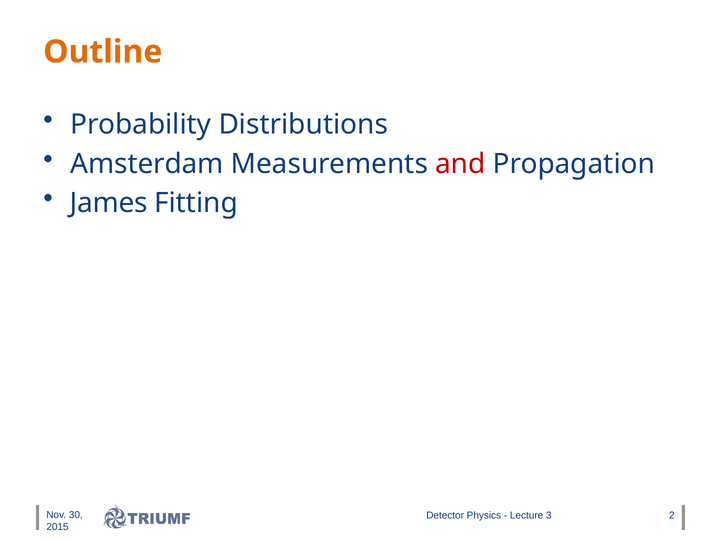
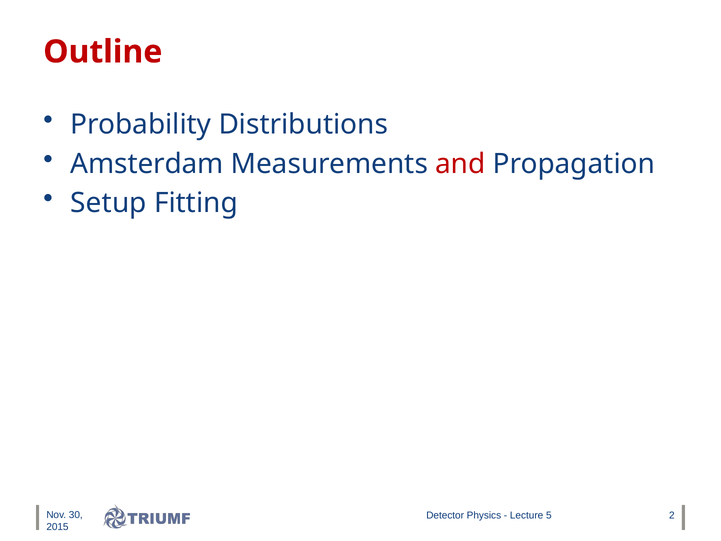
Outline colour: orange -> red (103, 52)
James: James -> Setup (109, 203)
3: 3 -> 5 (549, 515)
